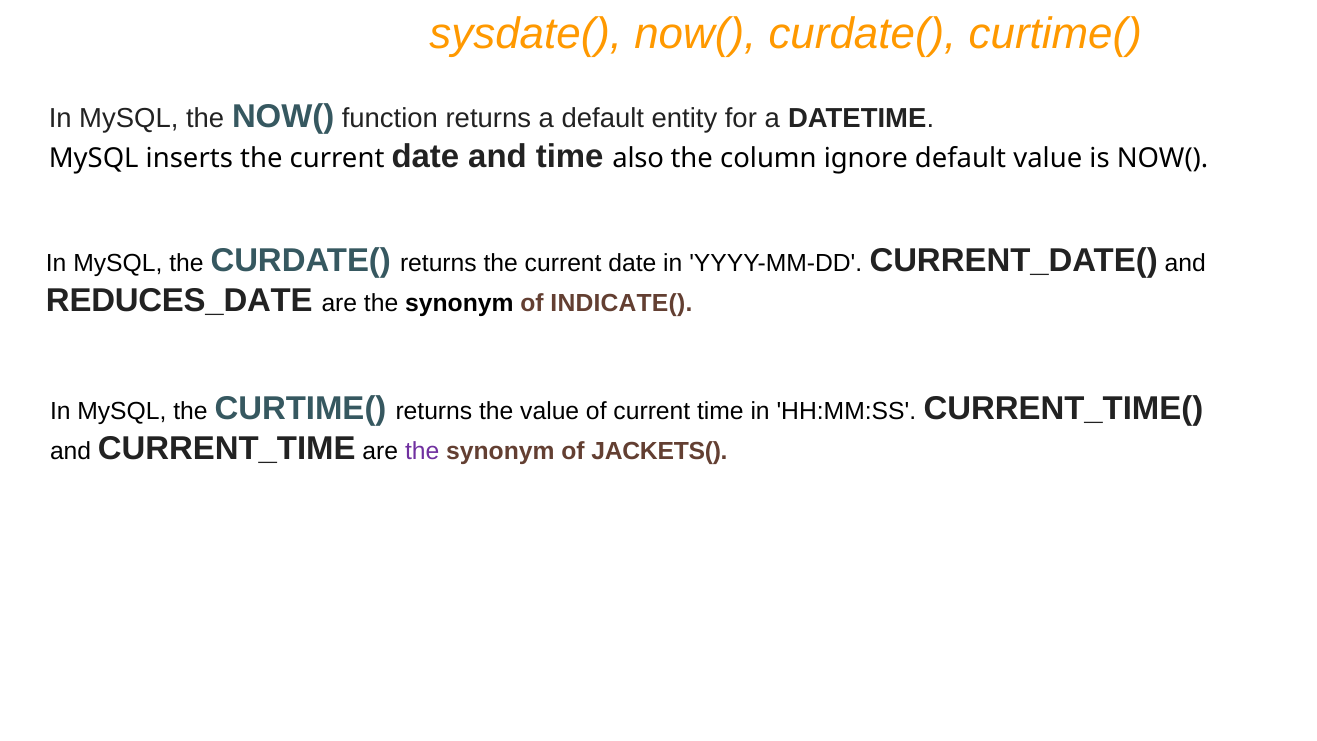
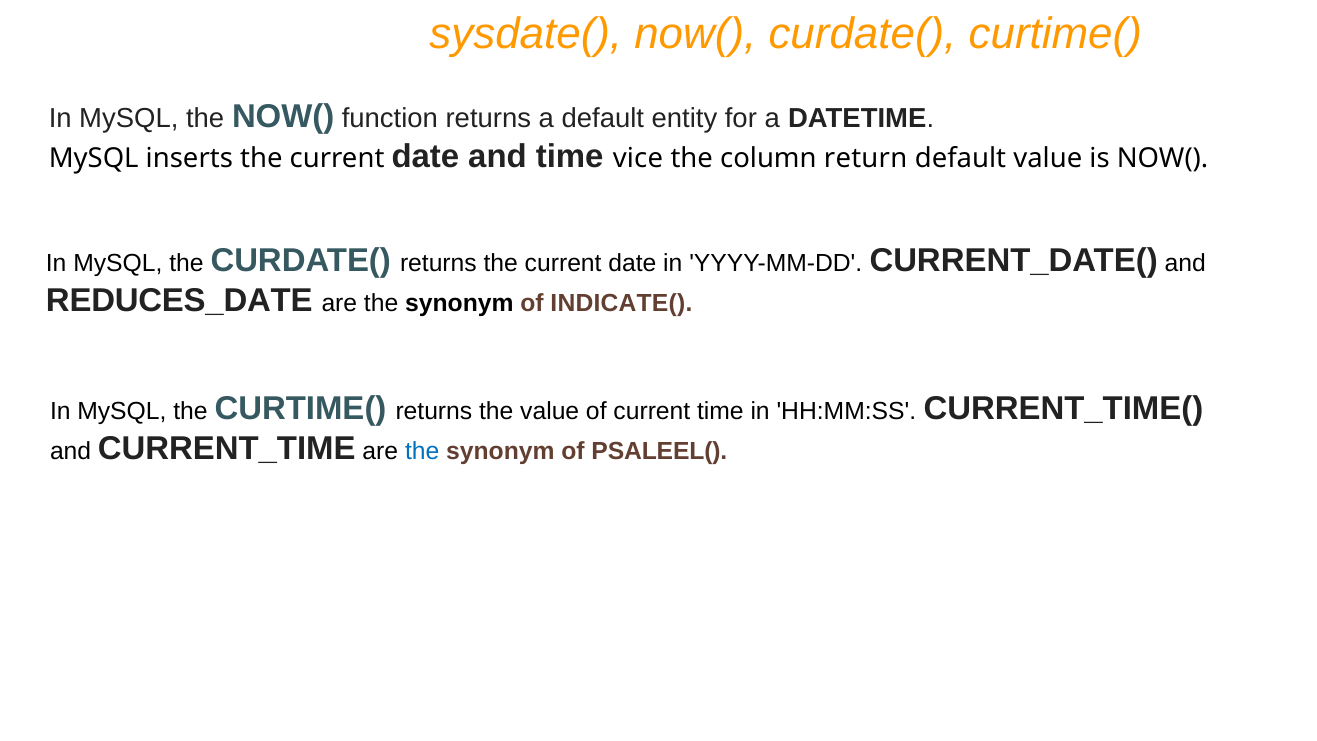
also: also -> vice (638, 158)
ignore: ignore -> return (866, 158)
the colour: purple -> blue (422, 451)
JACKETS(: JACKETS( -> PSALEEL( (659, 451)
